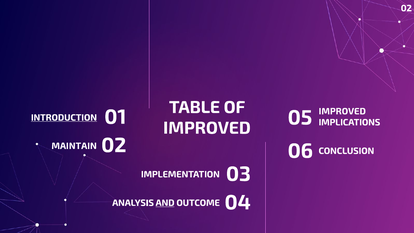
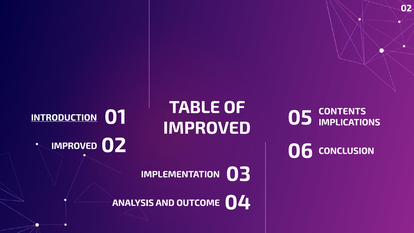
IMPROVED: IMPROVED -> CONTENTS (342, 111)
MAINTAIN: MAINTAIN -> IMPROVED (74, 146)
AND underline: present -> none (165, 203)
